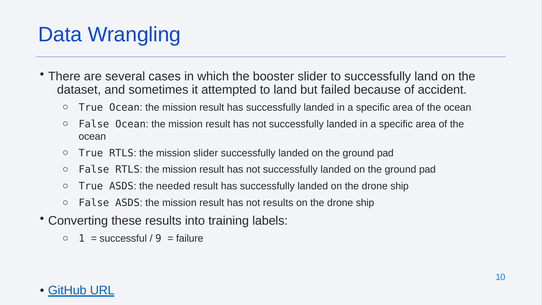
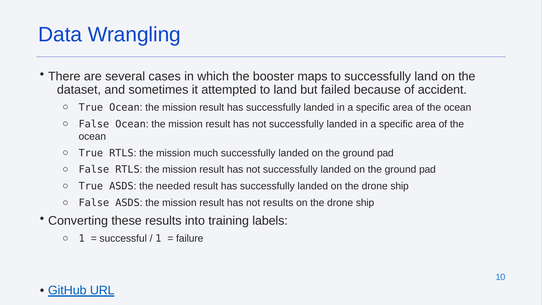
booster slider: slider -> maps (312, 76)
mission slider: slider -> much (206, 153)
9: 9 -> 1 (158, 238)
